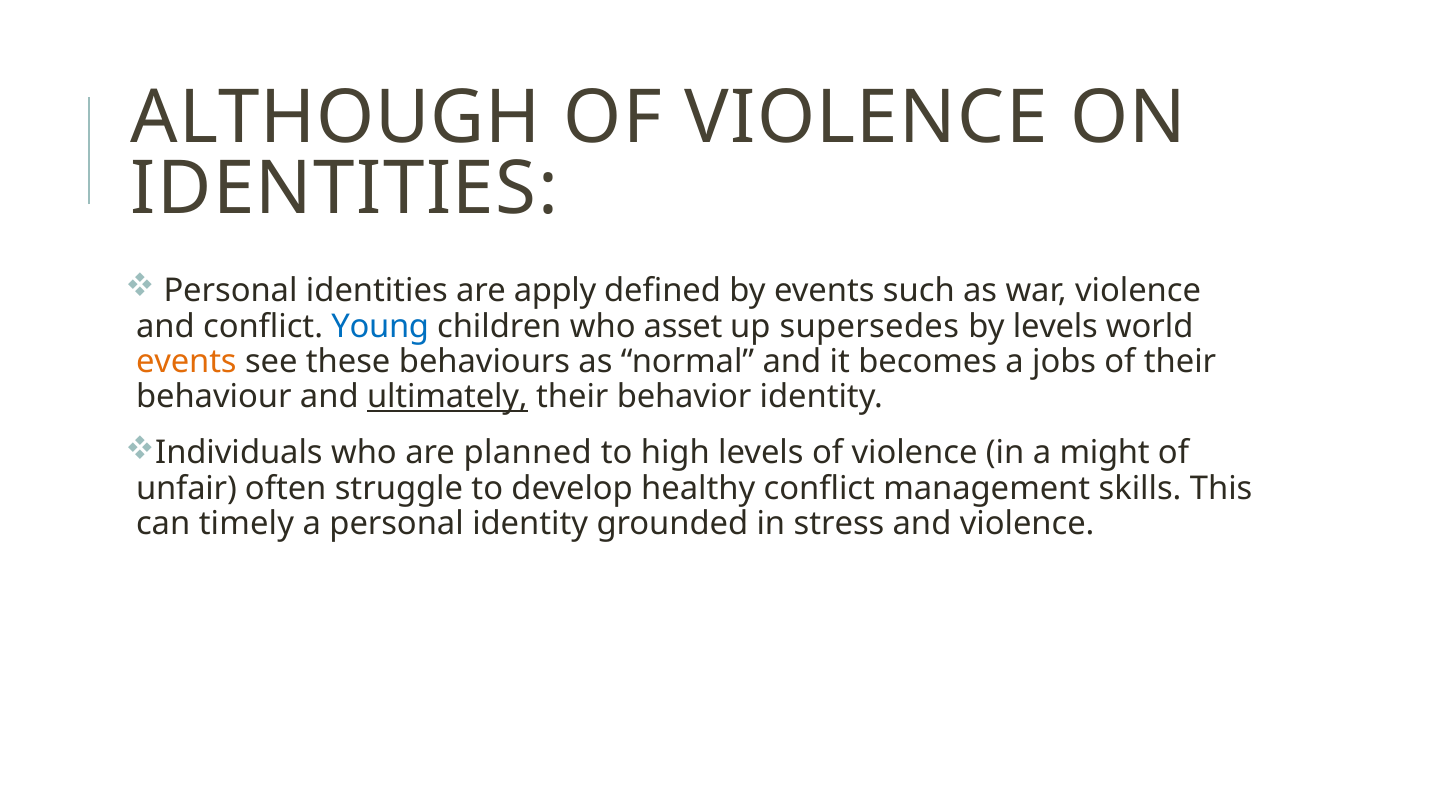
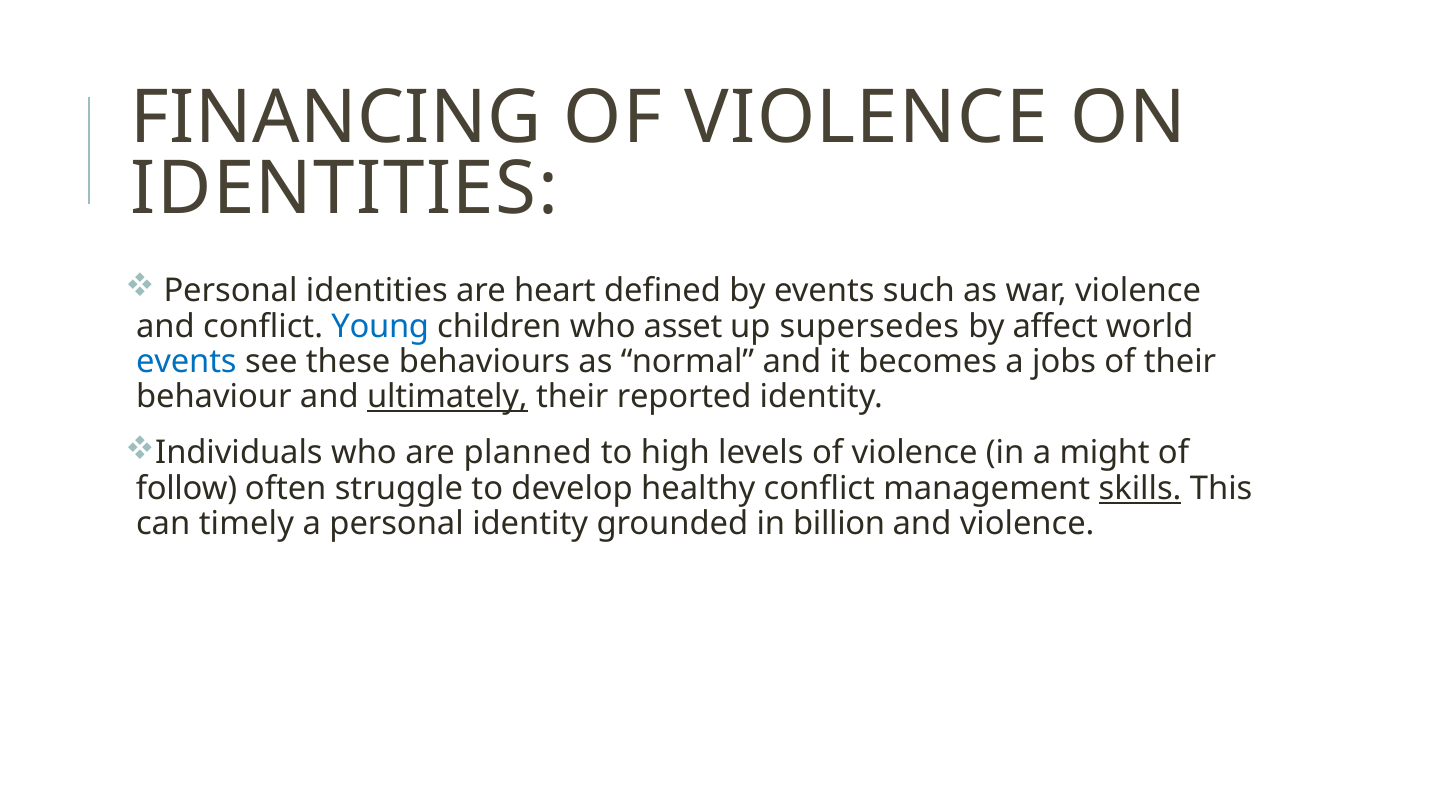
ALTHOUGH: ALTHOUGH -> FINANCING (336, 118)
apply: apply -> heart (555, 291)
by levels: levels -> affect (1055, 326)
events colour: orange -> blue (186, 361)
behavior: behavior -> reported (684, 397)
unfair: unfair -> follow (187, 488)
skills underline: none -> present (1140, 488)
stress: stress -> billion (839, 524)
